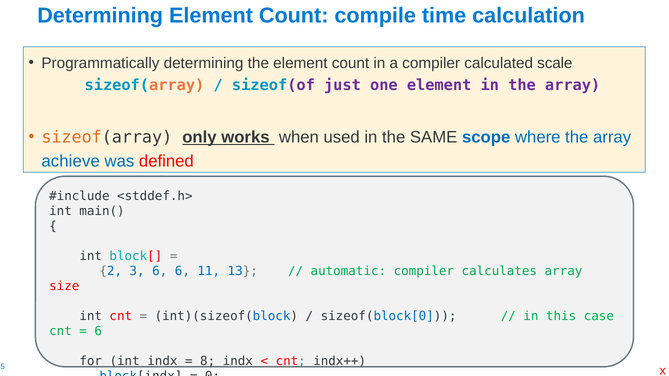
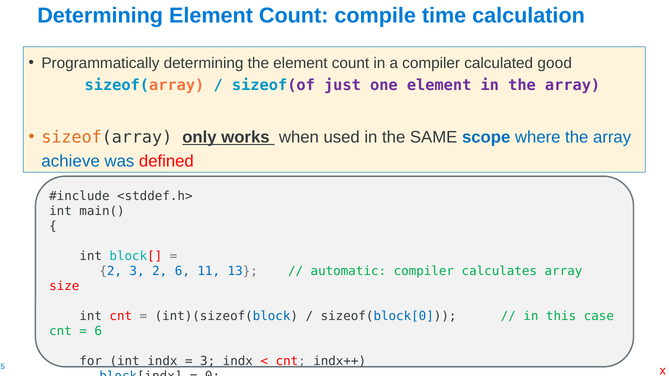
scale: scale -> good (555, 63)
3 6: 6 -> 2 (160, 271)
8: 8 -> 3 (208, 362)
